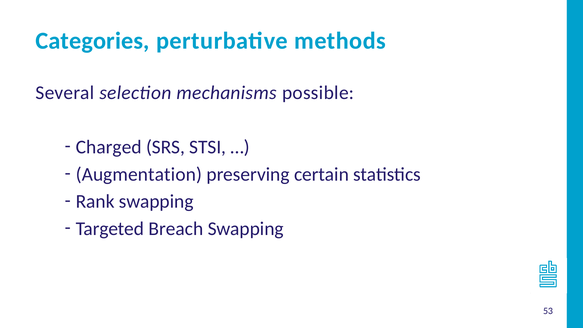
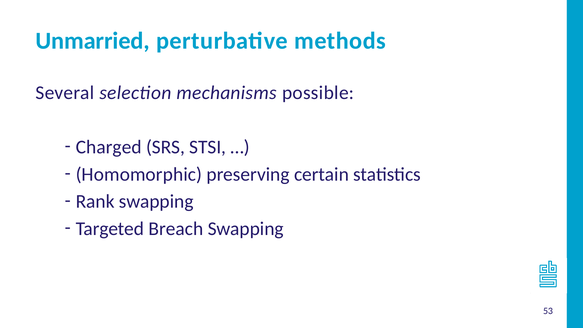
Categories: Categories -> Unmarried (93, 41)
Augmentation: Augmentation -> Homomorphic (139, 174)
